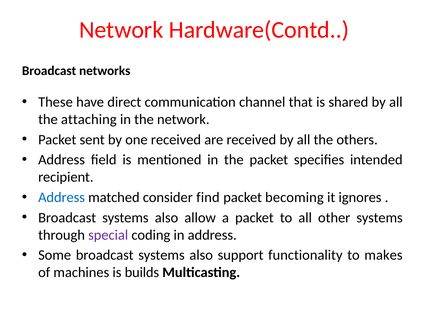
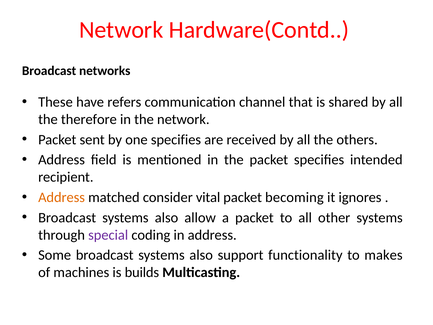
direct: direct -> refers (124, 102)
attaching: attaching -> therefore (89, 119)
one received: received -> specifies (176, 140)
Address colour: blue -> orange (62, 197)
find: find -> vital (208, 197)
